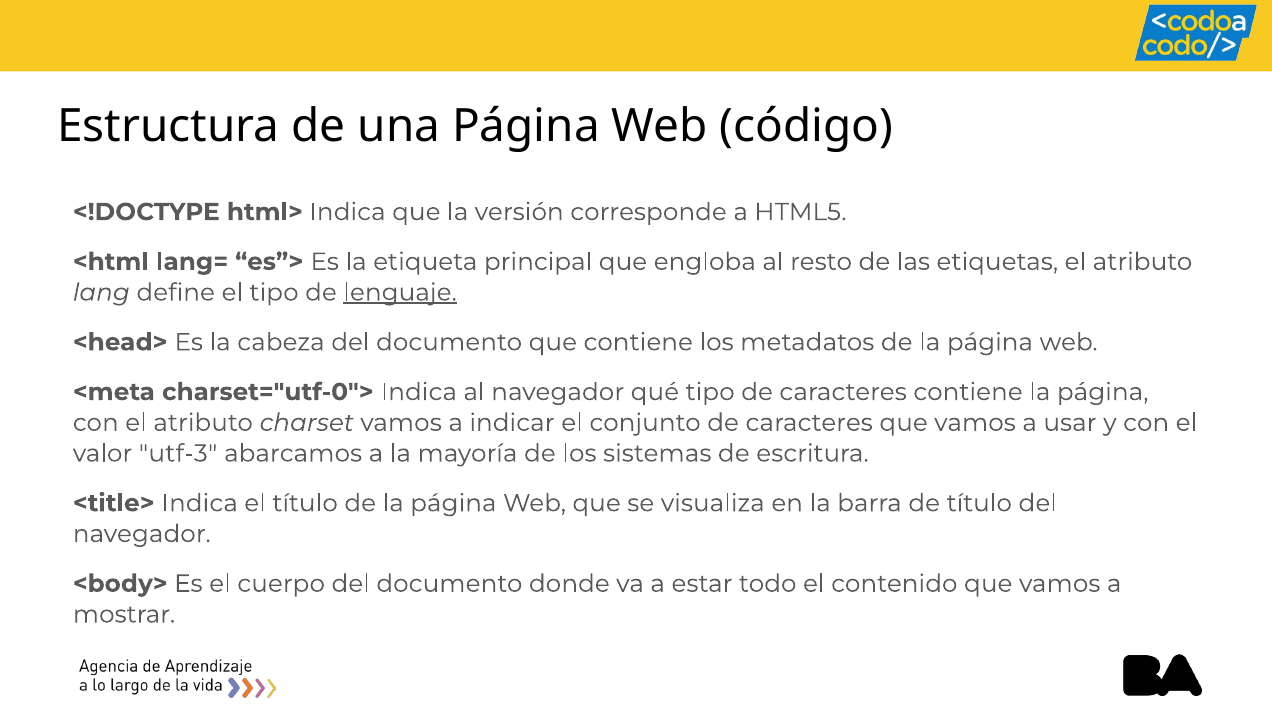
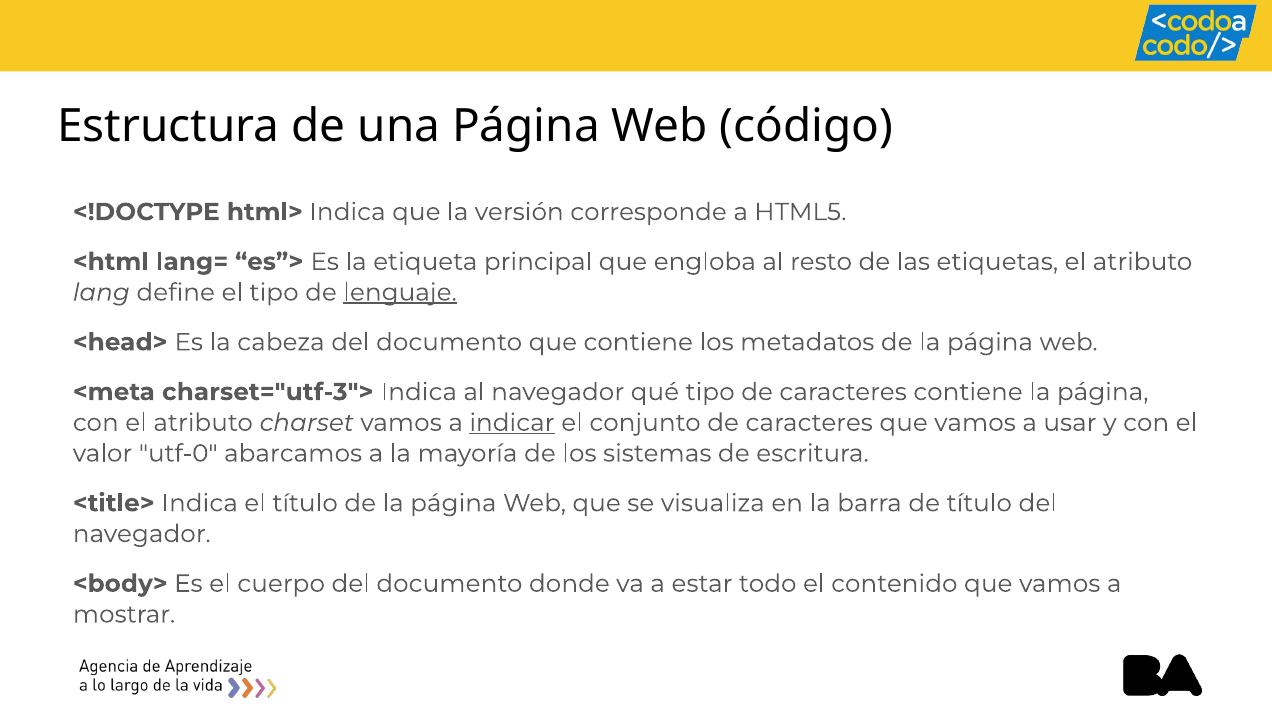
charset="utf-0">: charset="utf-0"> -> charset="utf-3"> (268, 392)
indicar underline: none -> present (512, 422)
utf-3: utf-3 -> utf-0 (178, 453)
